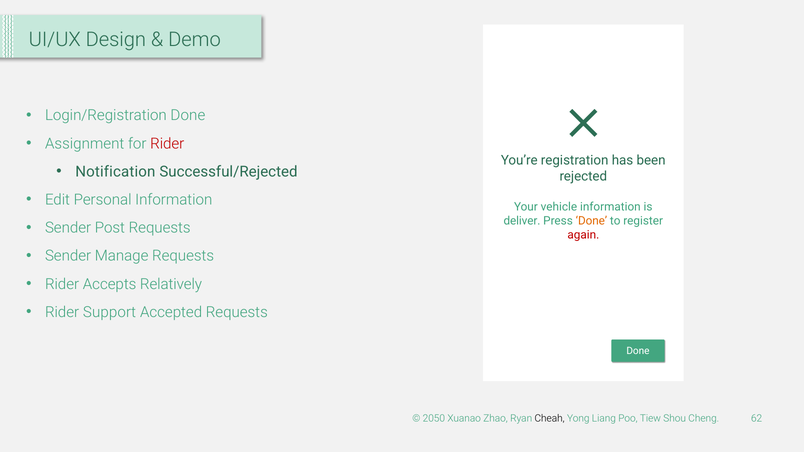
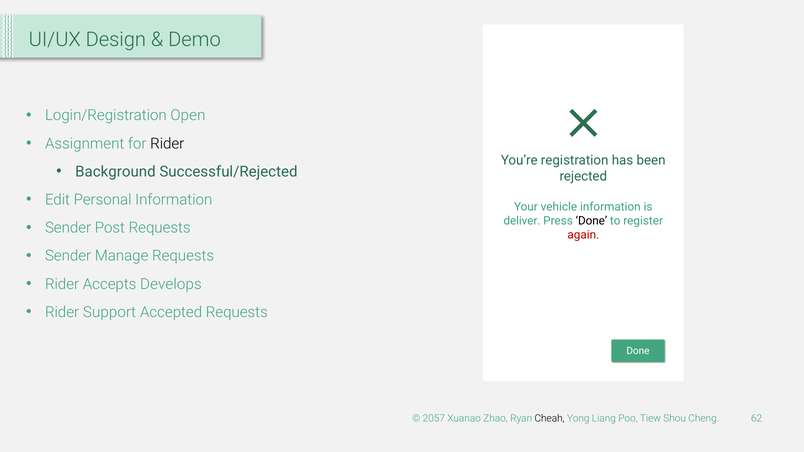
Login/Registration Done: Done -> Open (188, 116)
Rider colour: red -> black (167, 144)
Notification: Notification -> Background (115, 172)
Done colour: orange -> black (591, 221)
Relatively: Relatively -> Develops (171, 284)
2050: 2050 -> 2057 (434, 419)
